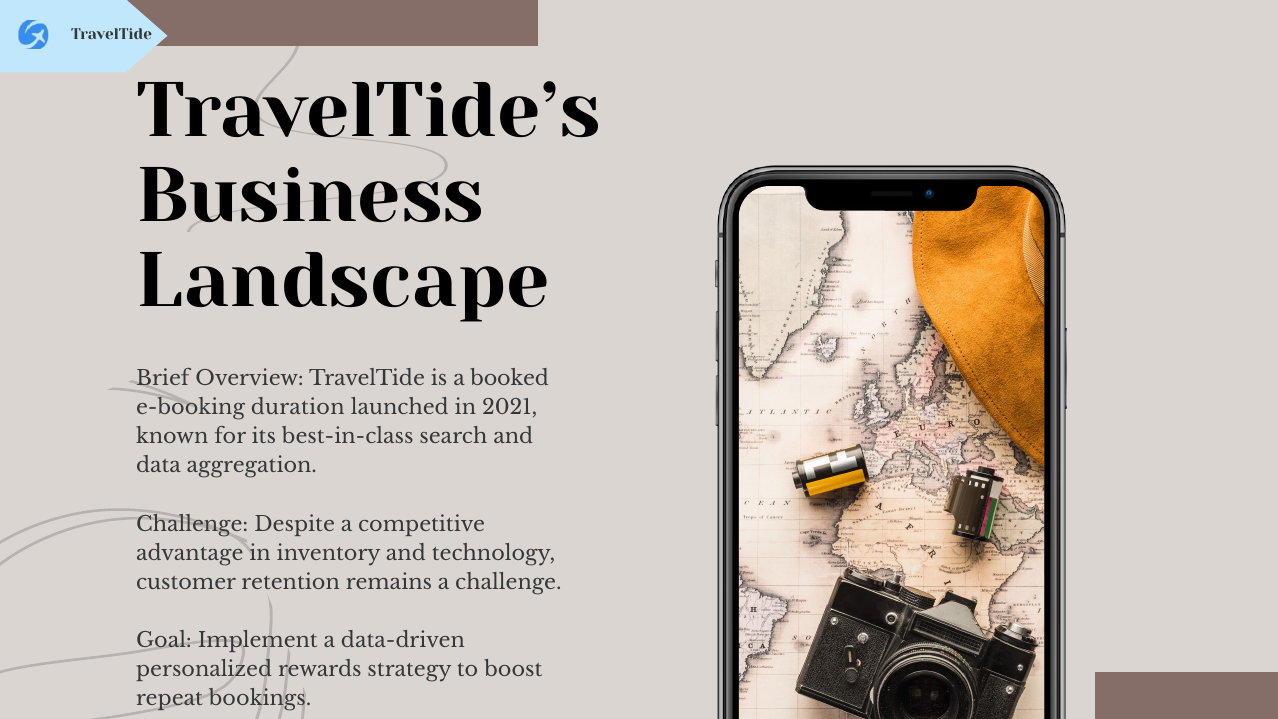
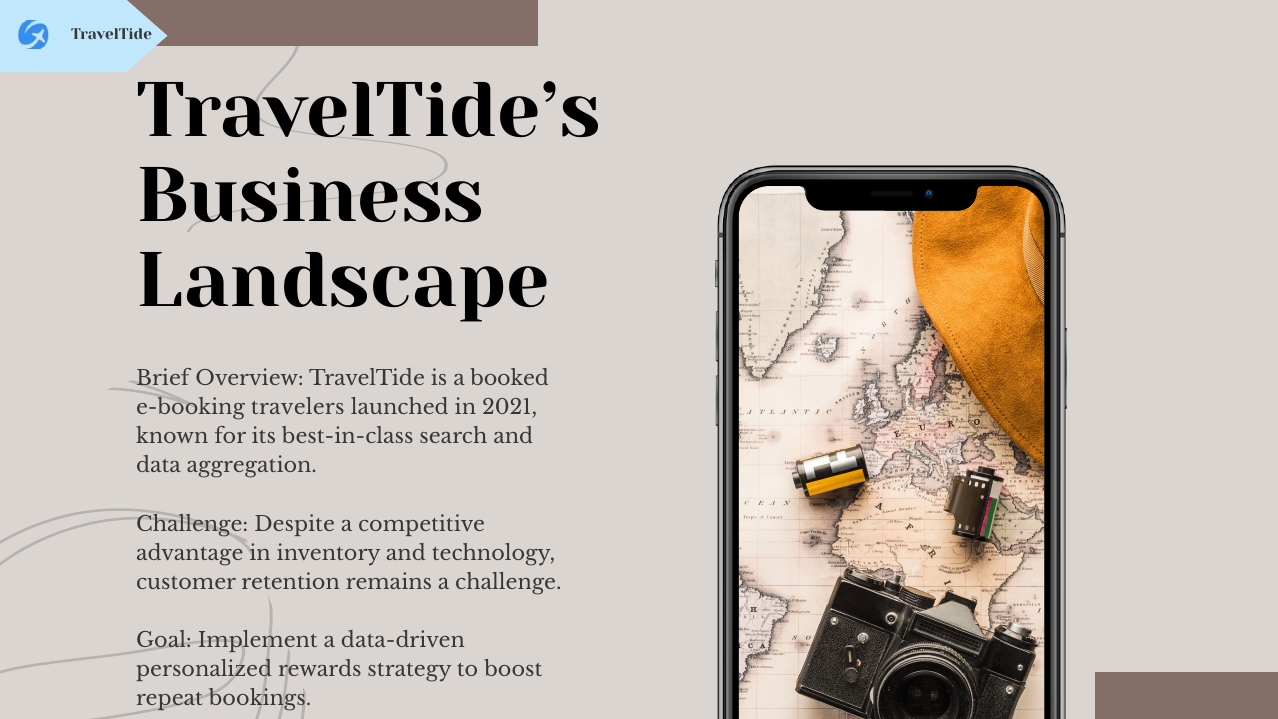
duration: duration -> travelers (298, 408)
